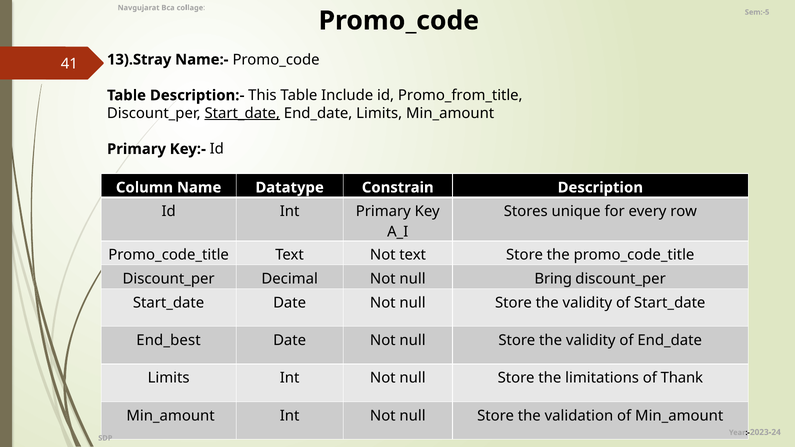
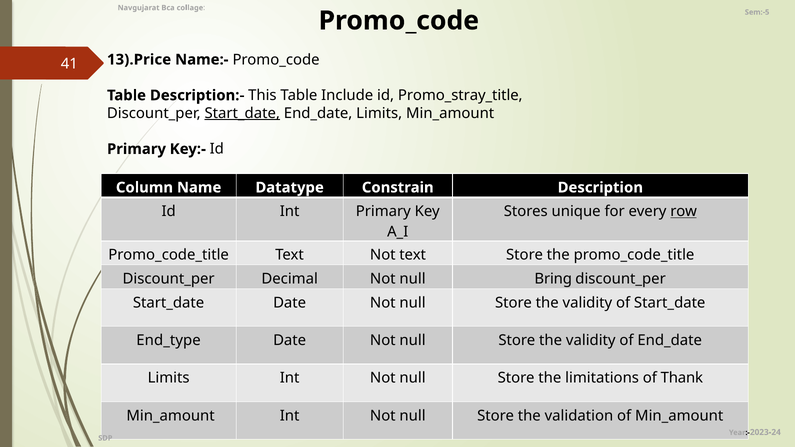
13).Stray: 13).Stray -> 13).Price (139, 60)
Promo_from_title: Promo_from_title -> Promo_stray_title (460, 95)
row underline: none -> present (684, 211)
End_best: End_best -> End_type (169, 340)
